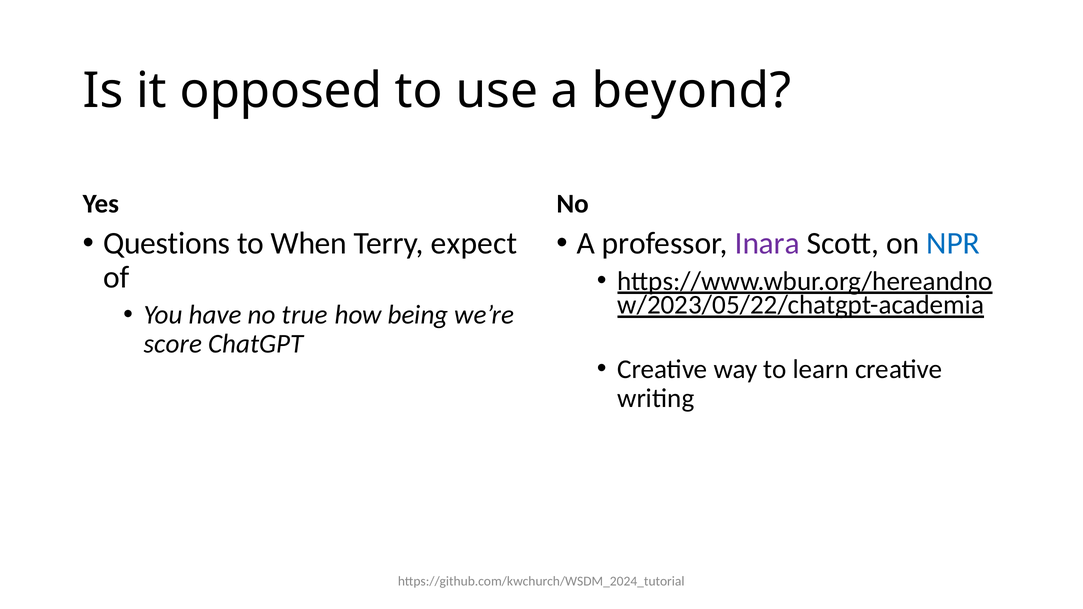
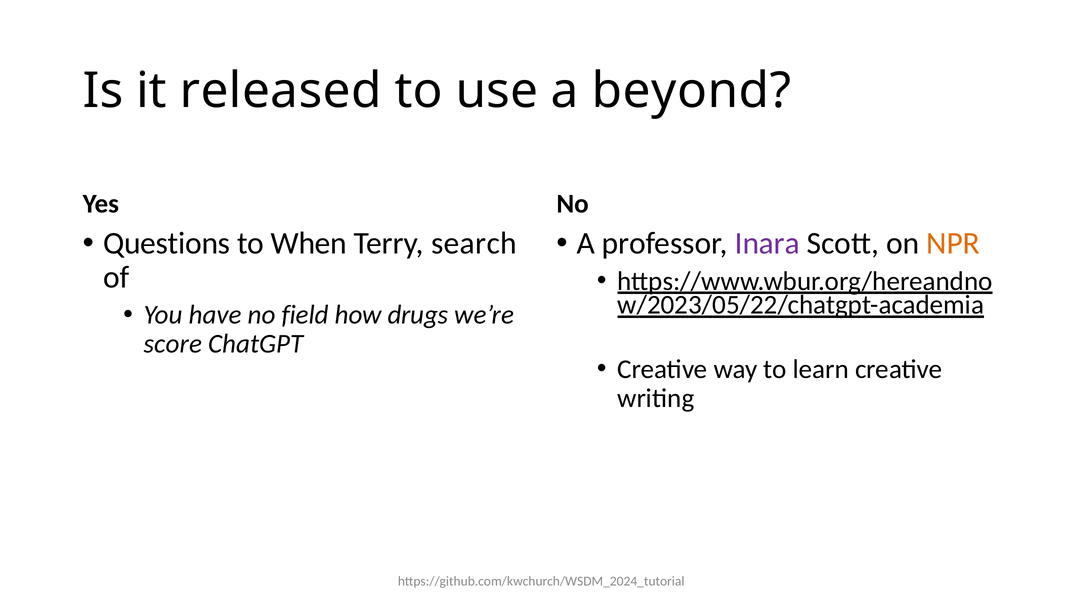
opposed: opposed -> released (281, 91)
expect: expect -> search (474, 243)
NPR colour: blue -> orange (953, 243)
true: true -> field (305, 315)
being: being -> drugs (418, 315)
